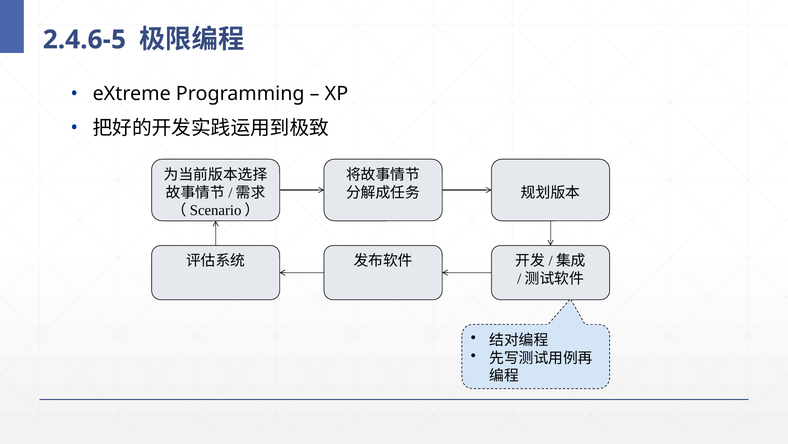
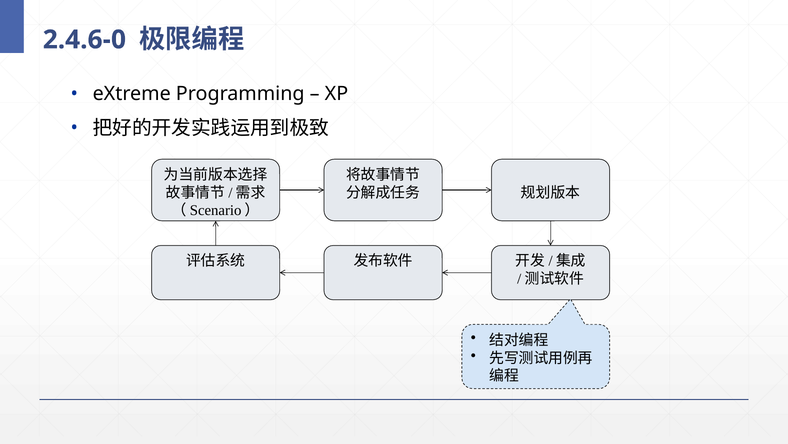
2.4.6-5: 2.4.6-5 -> 2.4.6-0 (84, 40)
